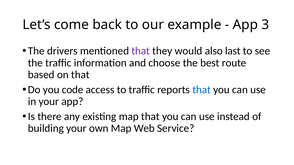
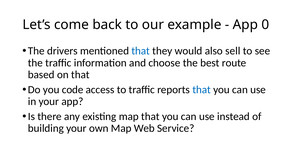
3: 3 -> 0 (265, 25)
that colour: purple -> blue (141, 51)
last: last -> sell (233, 51)
